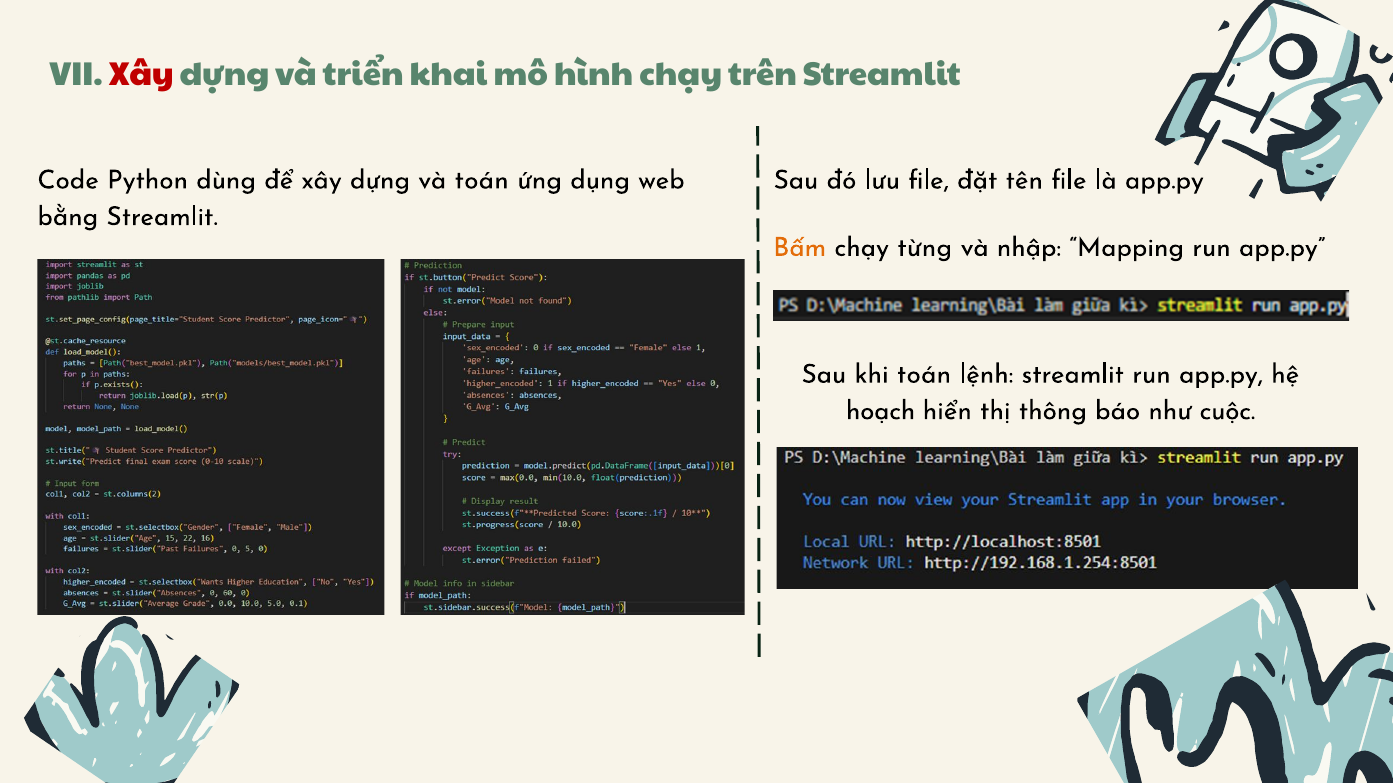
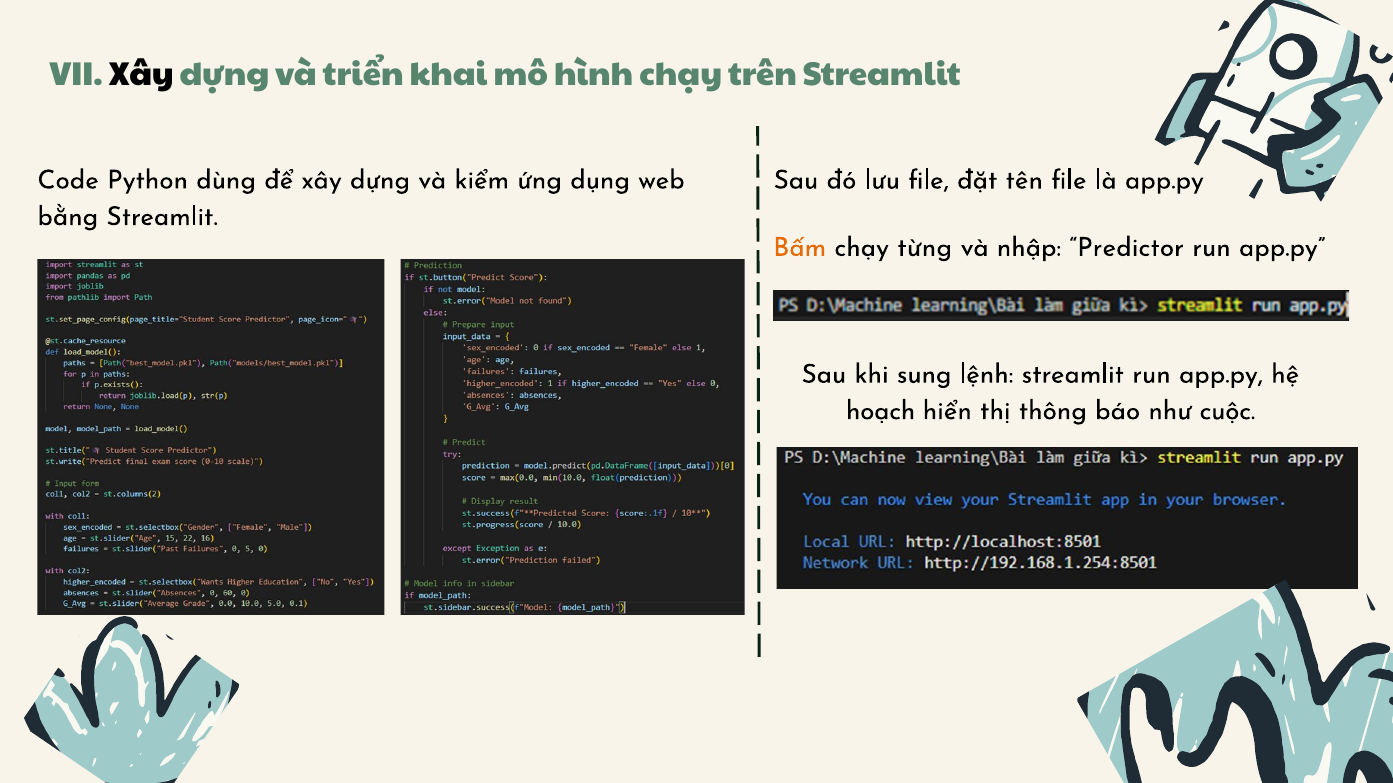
Xây colour: red -> black (141, 75)
và toán: toán -> kiểm (482, 180)
Mapping: Mapping -> Predictor (1127, 247)
khi toán: toán -> sung (924, 374)
